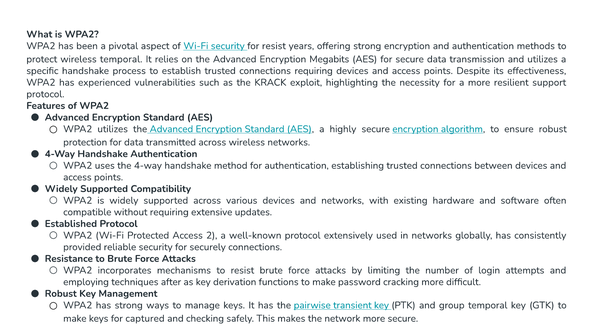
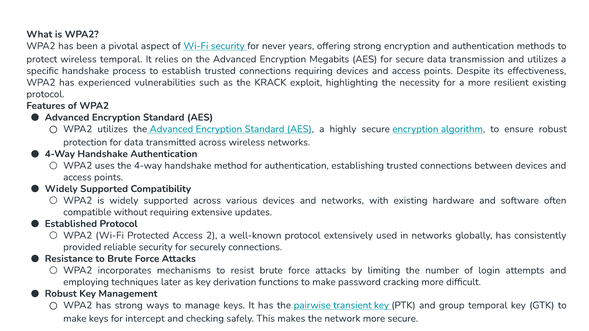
for resist: resist -> never (274, 46)
resilient support: support -> existing (549, 83)
after: after -> later (171, 282)
captured: captured -> intercept (145, 319)
